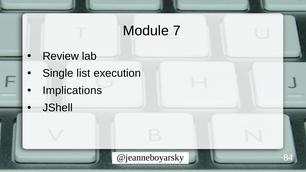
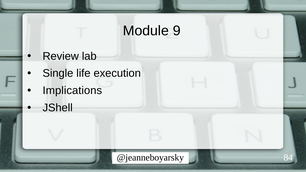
7: 7 -> 9 (177, 31)
list: list -> life (83, 73)
